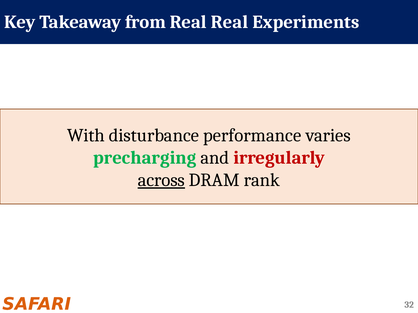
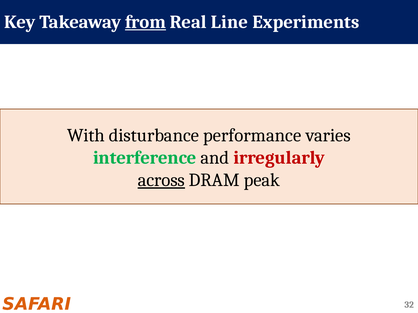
from underline: none -> present (146, 22)
Real Real: Real -> Line (229, 22)
precharging: precharging -> interference (145, 158)
rank: rank -> peak (262, 180)
